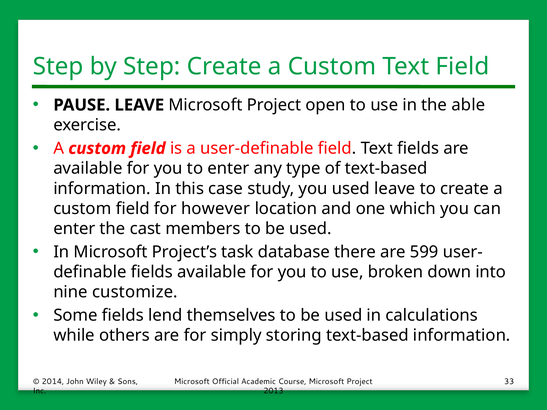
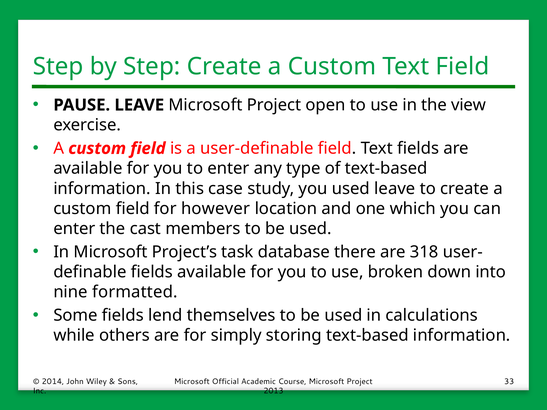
able: able -> view (469, 105)
599: 599 -> 318 (424, 252)
customize: customize -> formatted (135, 292)
